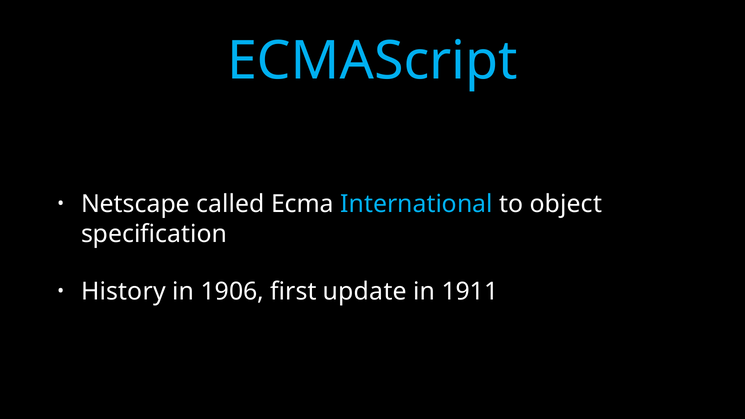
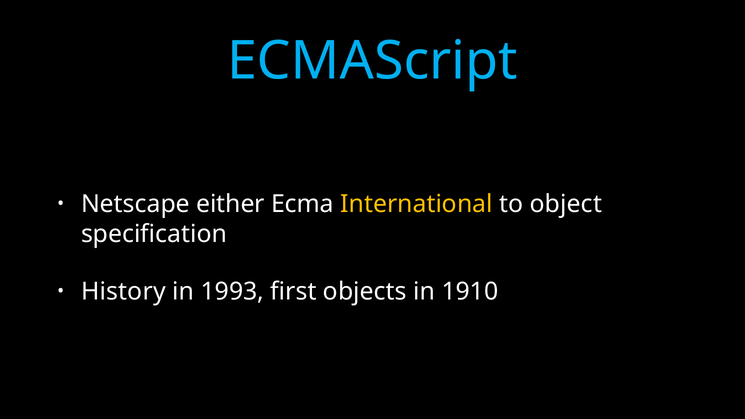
called: called -> either (230, 204)
International colour: light blue -> yellow (417, 204)
1906: 1906 -> 1993 (232, 292)
update: update -> objects (365, 292)
1911: 1911 -> 1910 (470, 292)
